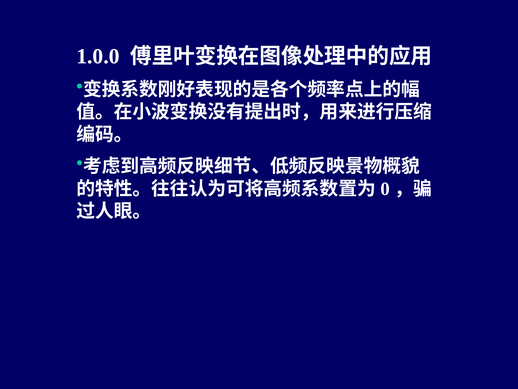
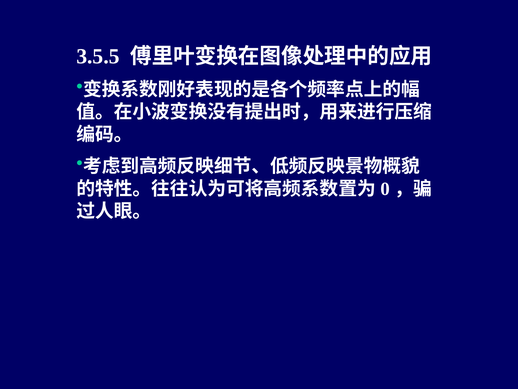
1.0.0: 1.0.0 -> 3.5.5 (98, 56)
